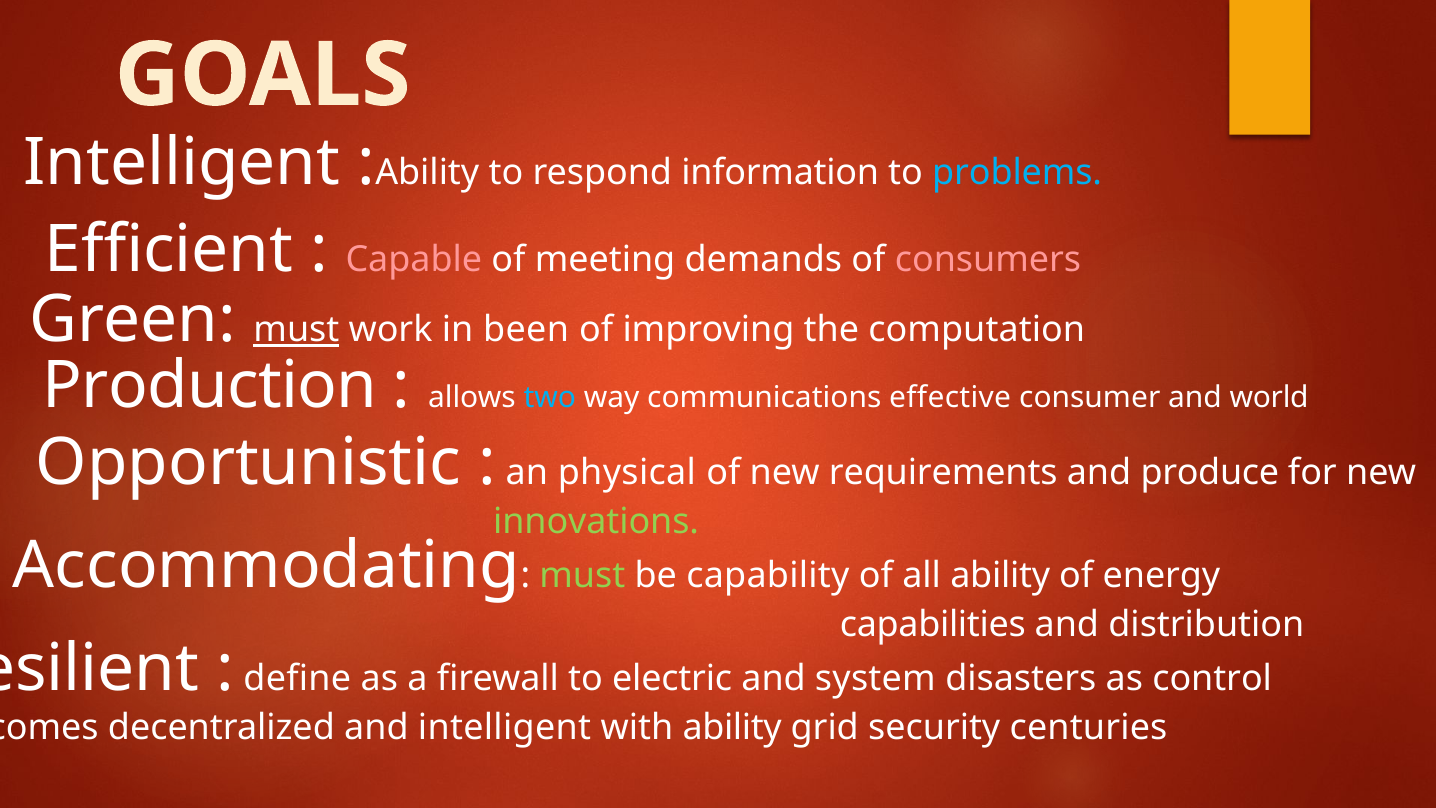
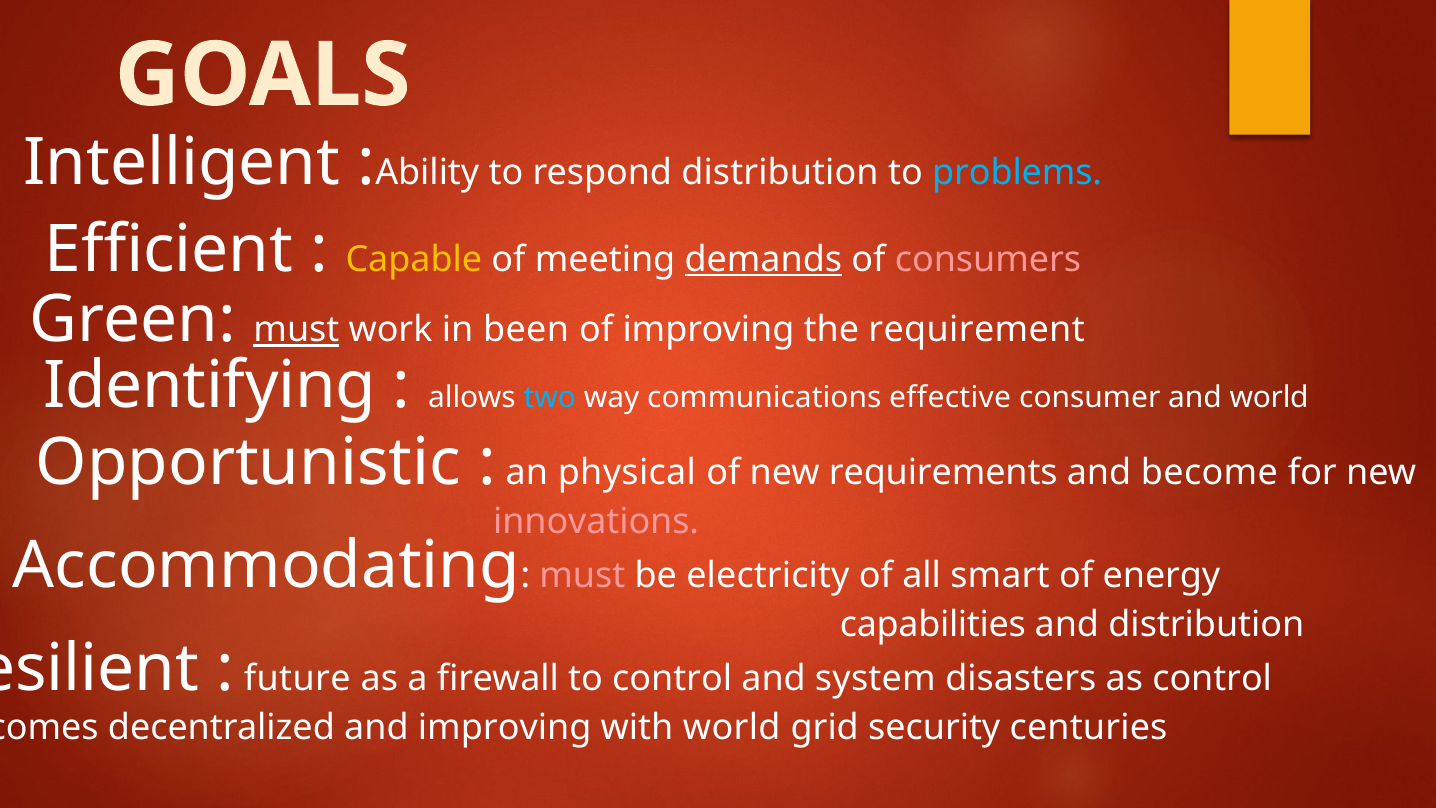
respond information: information -> distribution (780, 173)
Capable colour: pink -> yellow (414, 259)
demands underline: none -> present (763, 259)
computation: computation -> requirement (977, 330)
Production: Production -> Identifying (210, 385)
produce: produce -> become (1209, 473)
innovations colour: light green -> pink (596, 522)
must colour: light green -> pink (582, 576)
capability: capability -> electricity (768, 576)
all ability: ability -> smart (1000, 576)
define: define -> future (297, 678)
to electric: electric -> control (672, 678)
and intelligent: intelligent -> improving (505, 727)
with ability: ability -> world (732, 727)
